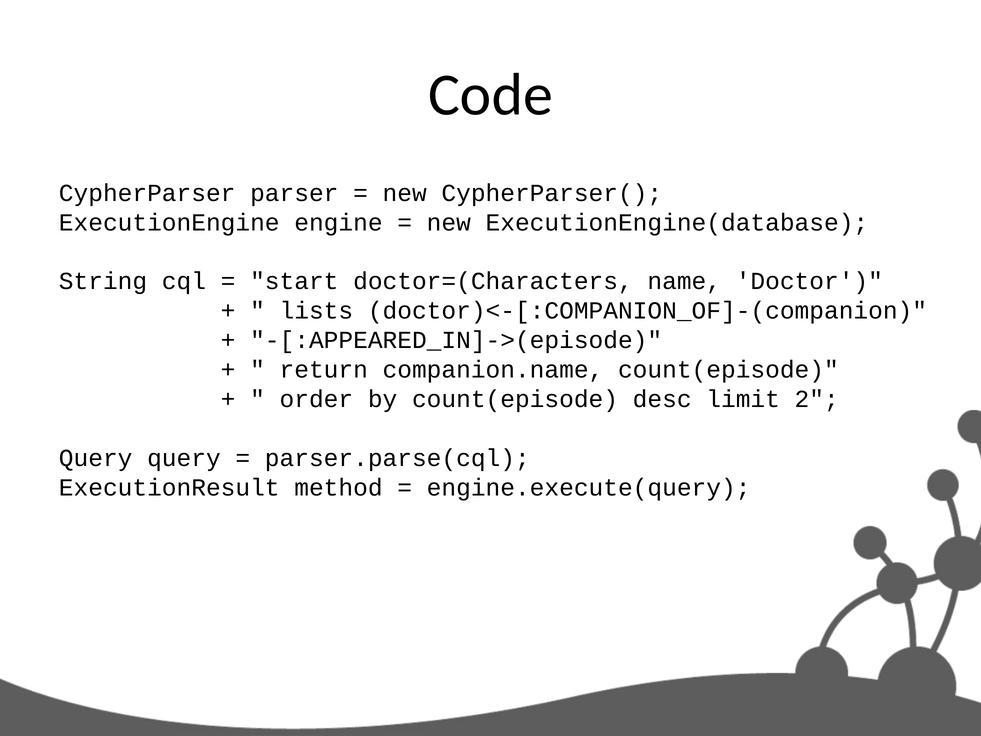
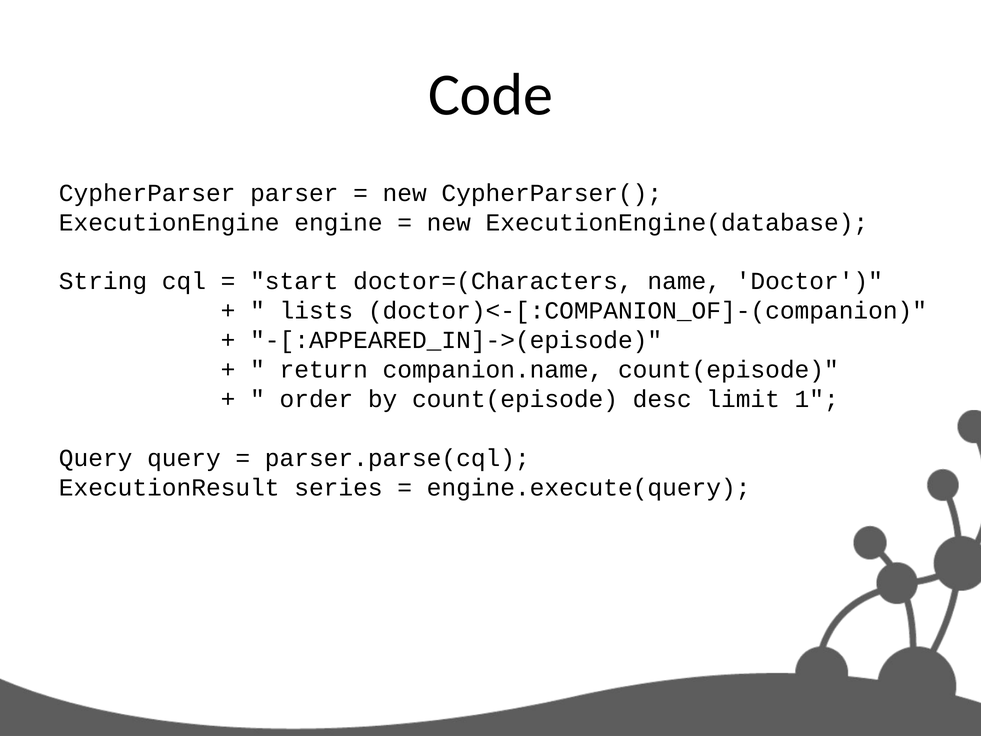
2: 2 -> 1 (817, 399)
method: method -> series (338, 487)
